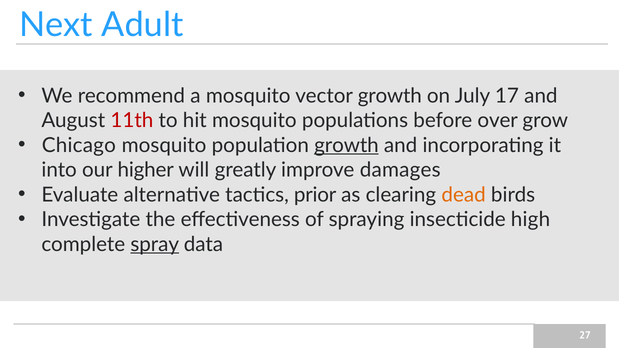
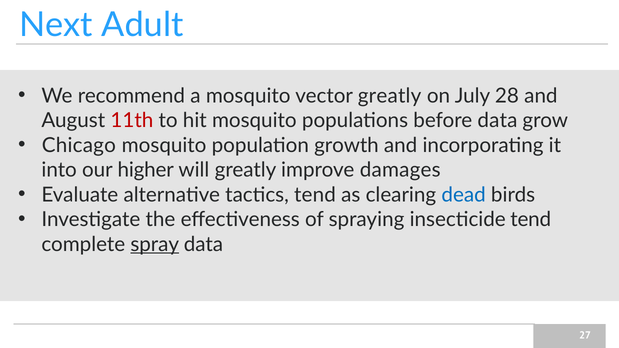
vector growth: growth -> greatly (390, 96)
17: 17 -> 28 (507, 96)
before over: over -> data (497, 121)
growth underline: present -> none (346, 145)
tactics prior: prior -> tend (315, 195)
dead colour: orange -> blue (464, 195)
insecticide high: high -> tend (531, 220)
